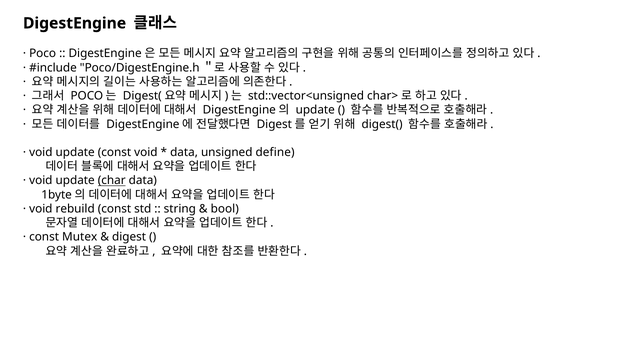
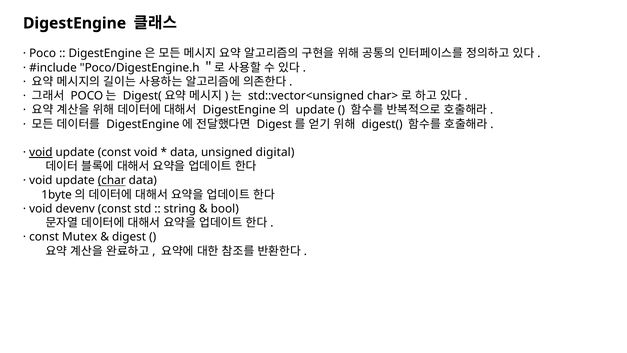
void underline: none -> present (41, 152)
define: define -> digital (275, 152)
rebuild: rebuild -> devenv (75, 209)
